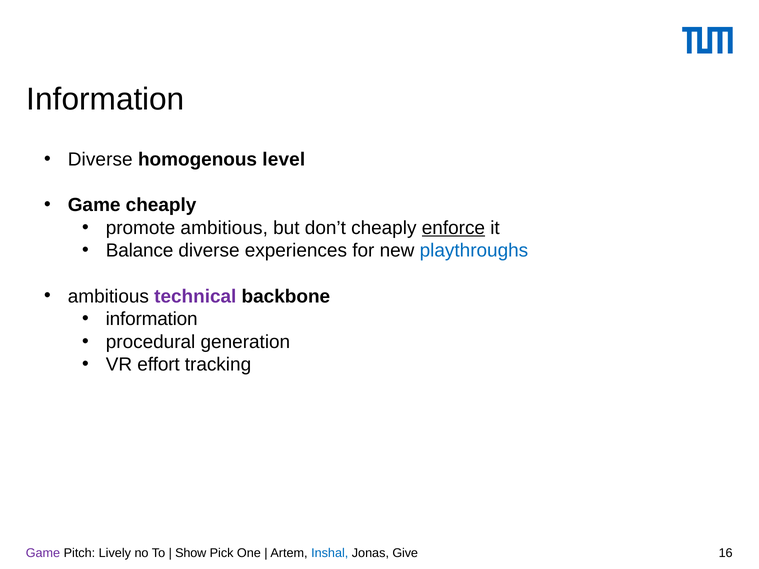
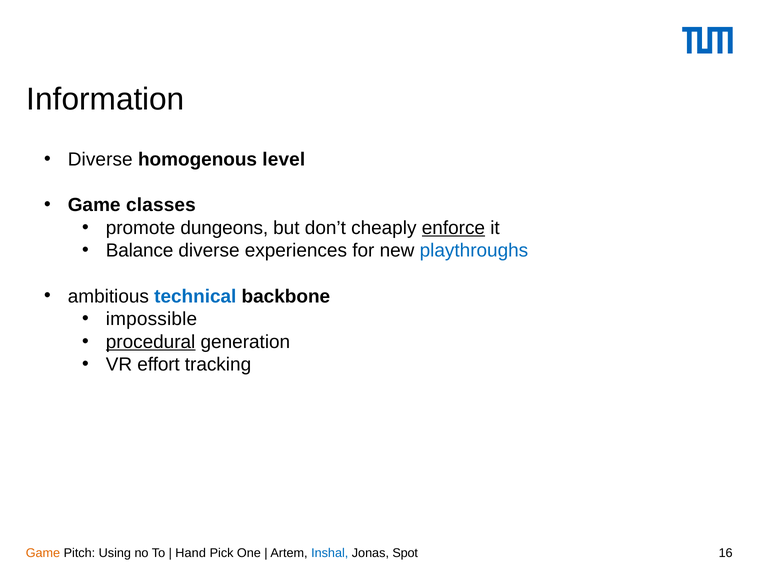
Game cheaply: cheaply -> classes (161, 205)
promote ambitious: ambitious -> dungeons (224, 228)
technical colour: purple -> blue (195, 296)
information: information -> impossible (151, 319)
procedural underline: none -> present (151, 342)
Game colour: purple -> orange (43, 553)
Lively: Lively -> Using (115, 553)
Show: Show -> Hand (191, 553)
Give: Give -> Spot (405, 553)
